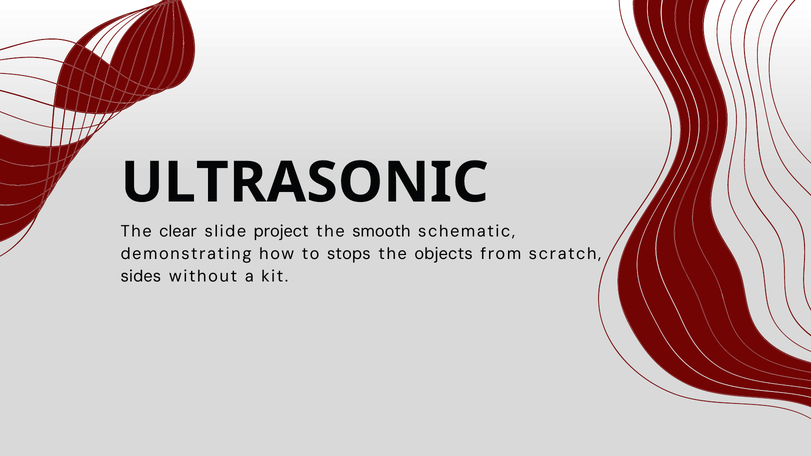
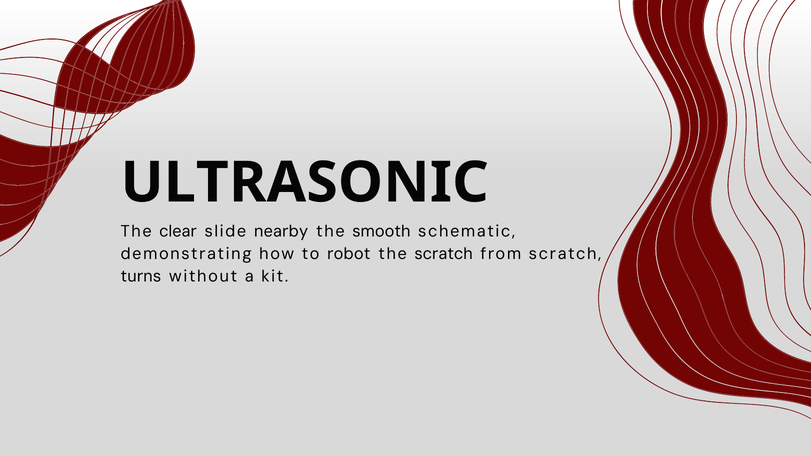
project: project -> nearby (281, 231)
stops: stops -> robot (349, 254)
the objects: objects -> scratch (444, 254)
sides: sides -> turns (141, 277)
